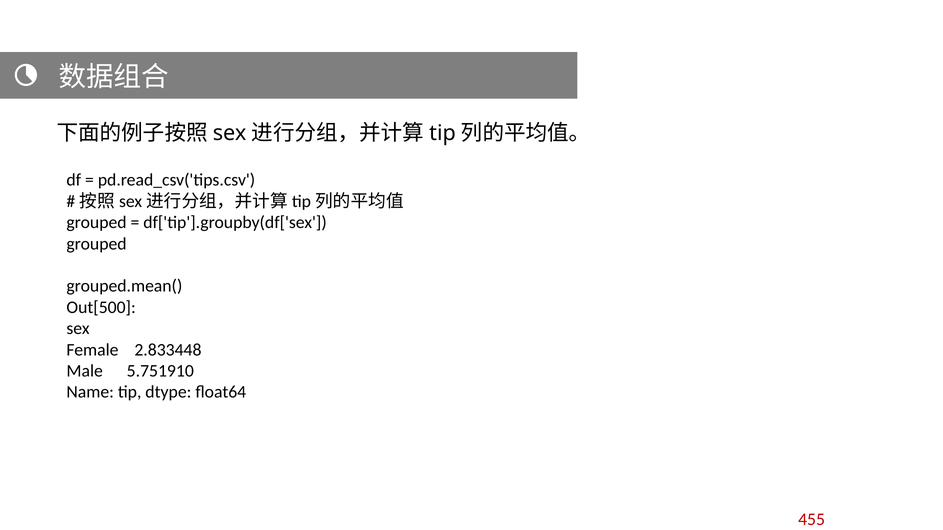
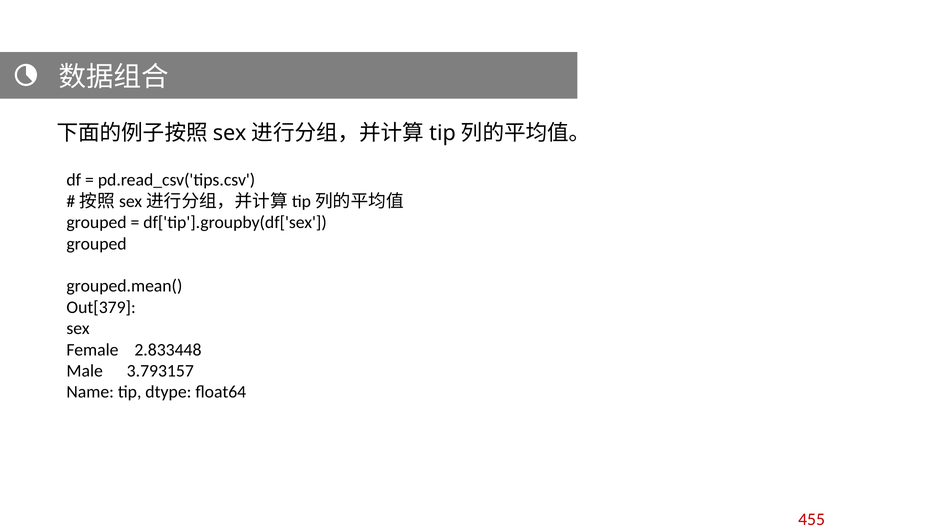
Out[500: Out[500 -> Out[379 (101, 308)
5.751910: 5.751910 -> 3.793157 (160, 371)
